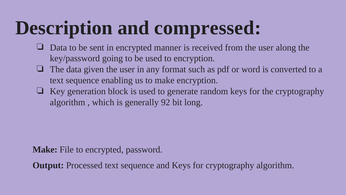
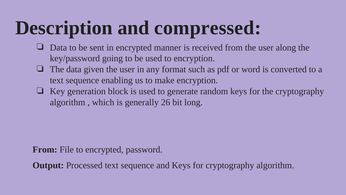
92: 92 -> 26 (166, 102)
Make: Make -> From (45, 149)
